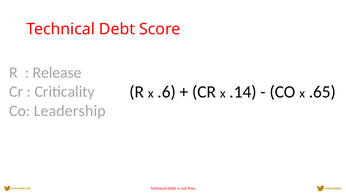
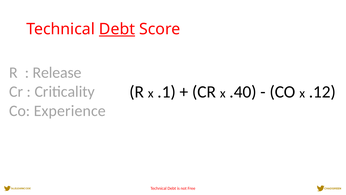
Debt underline: none -> present (117, 29)
.6: .6 -> .1 (167, 92)
.14: .14 -> .40 (243, 92)
.65: .65 -> .12 (322, 92)
Leadership: Leadership -> Experience (70, 111)
